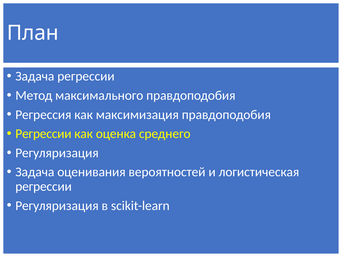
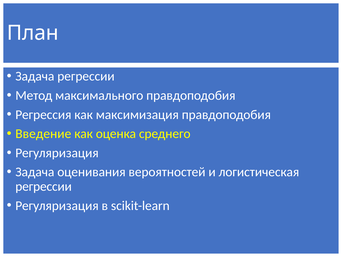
Регрессии: Регрессии -> Введение (43, 134)
